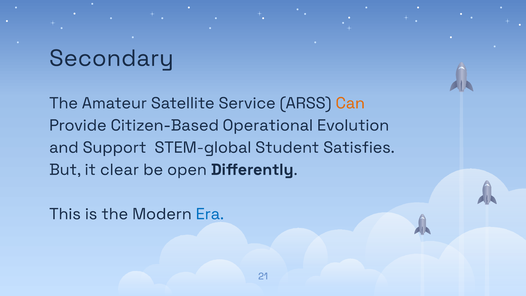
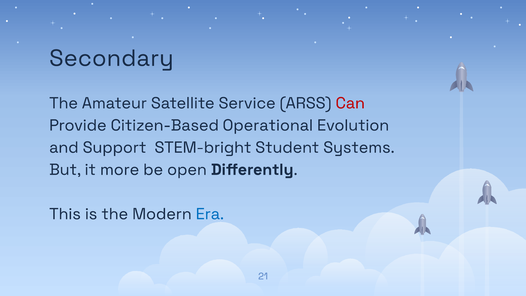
Can colour: orange -> red (350, 103)
STEM-global: STEM-global -> STEM-bright (203, 147)
Satisfies: Satisfies -> Systems (359, 147)
clear: clear -> more (120, 169)
